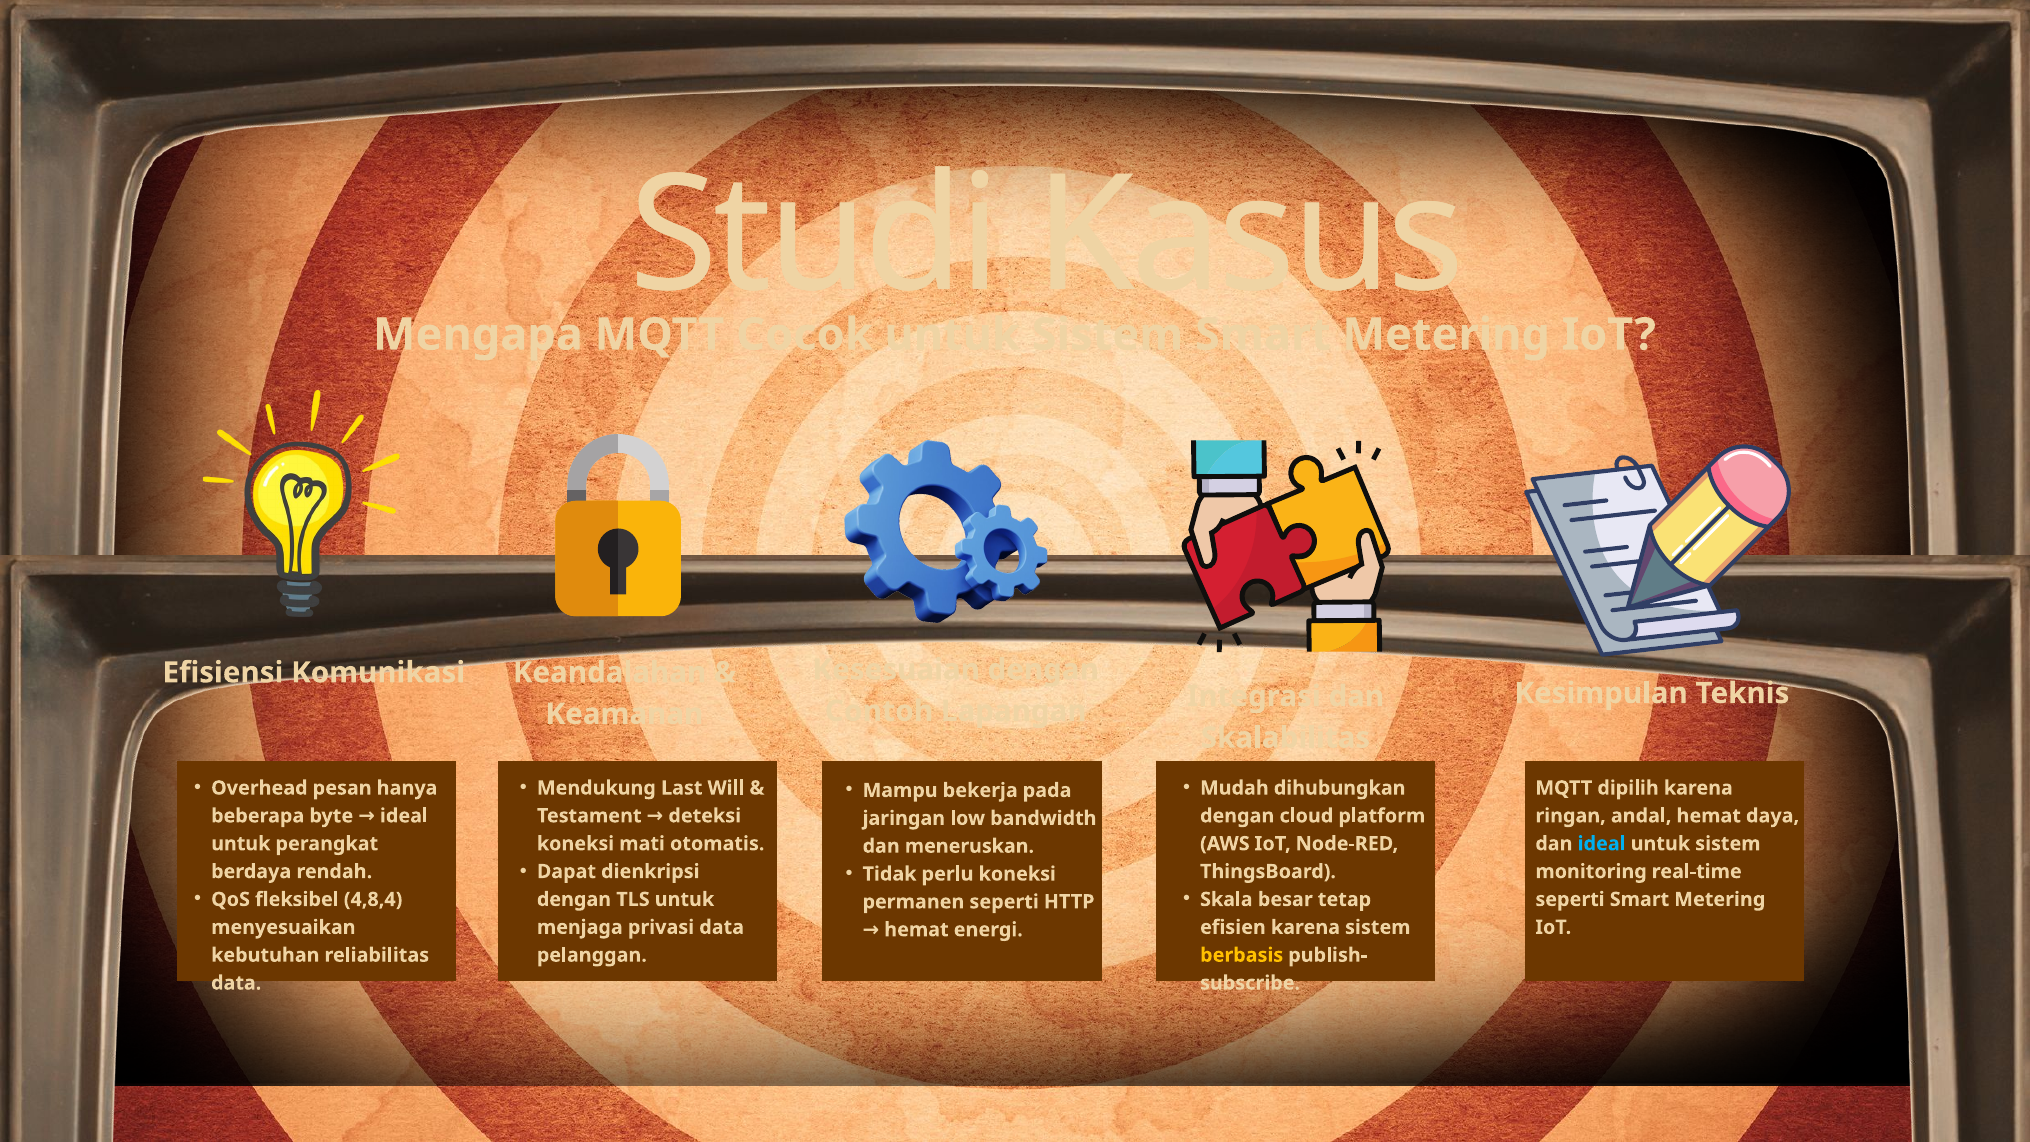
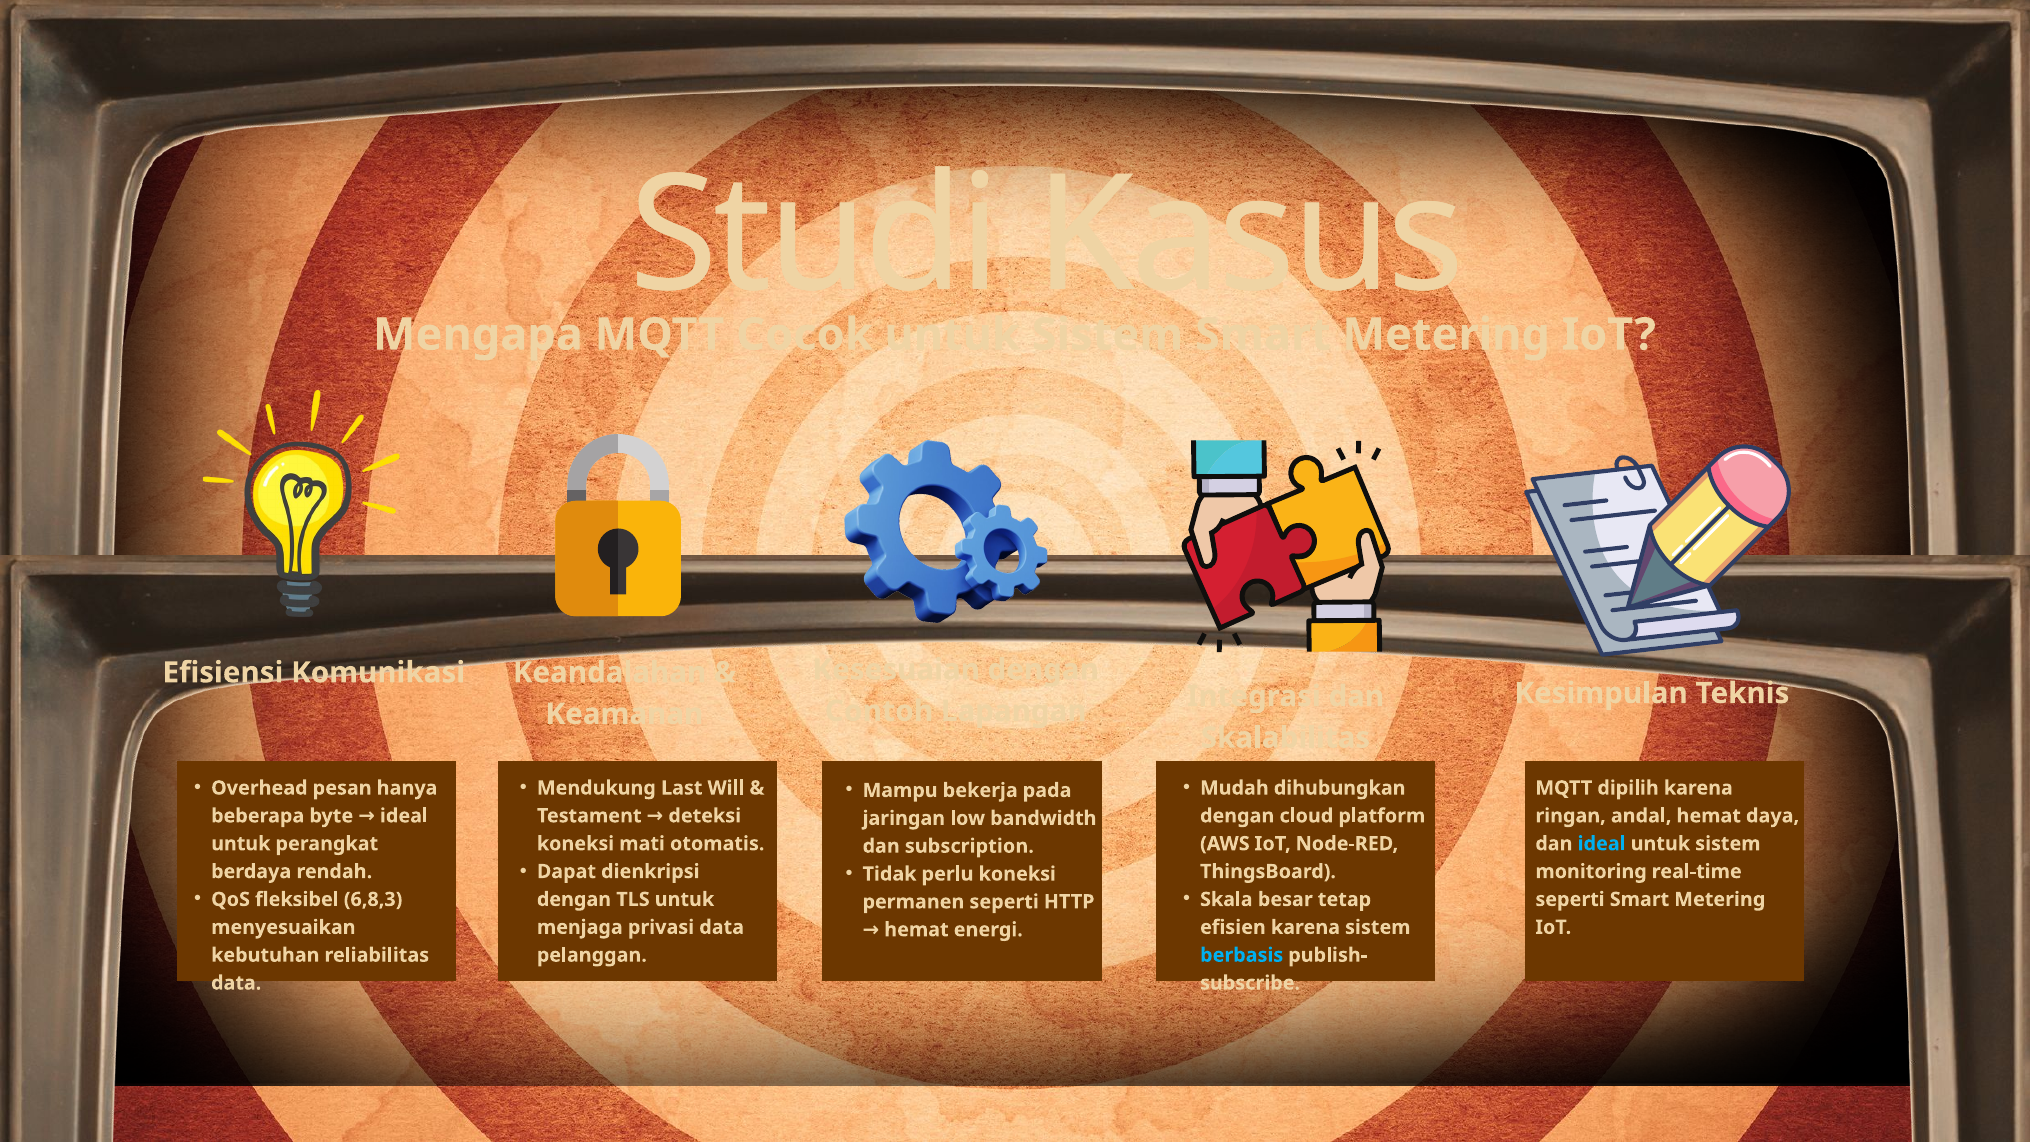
meneruskan: meneruskan -> subscription (969, 846)
4,8,4: 4,8,4 -> 6,8,3 (373, 899)
berbasis colour: yellow -> light blue (1242, 955)
